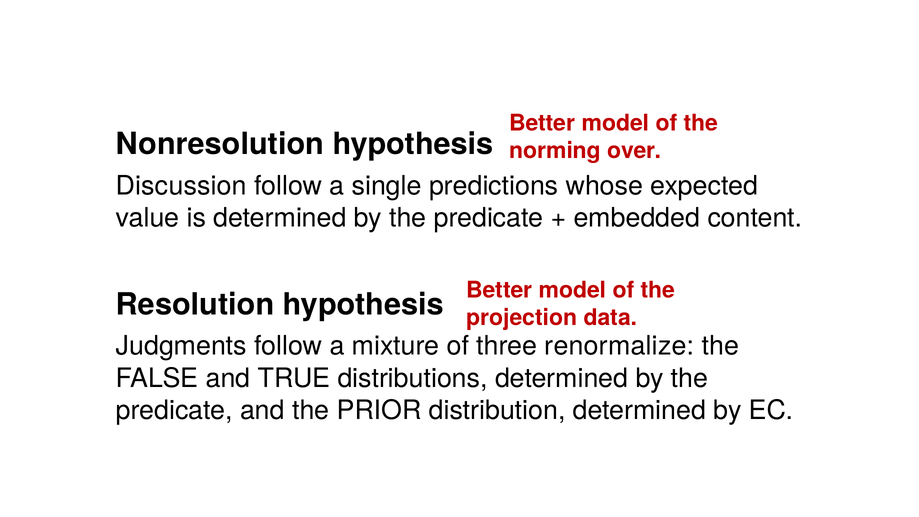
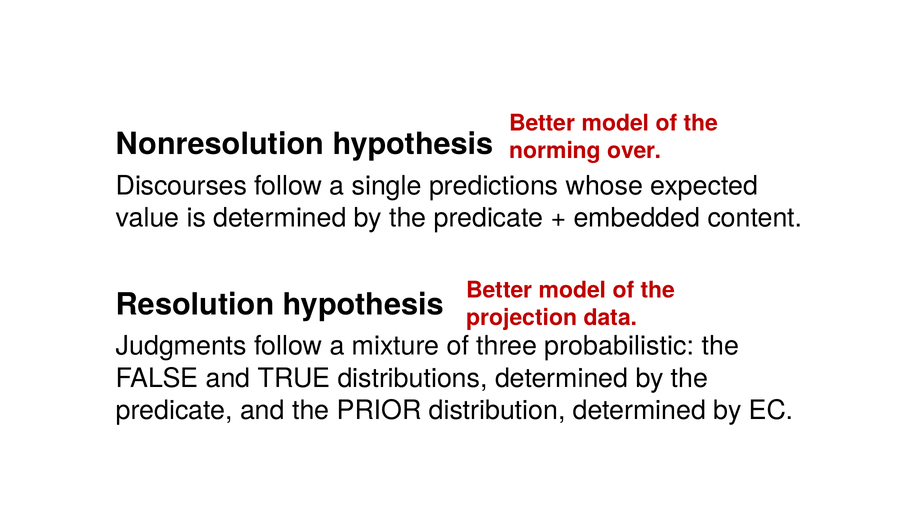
Discussion: Discussion -> Discourses (181, 186)
renormalize: renormalize -> probabilistic (619, 346)
